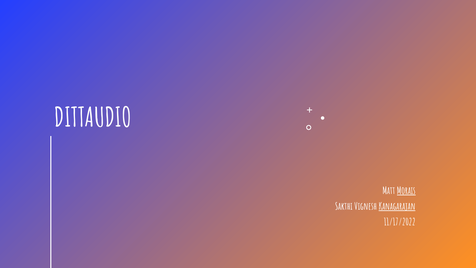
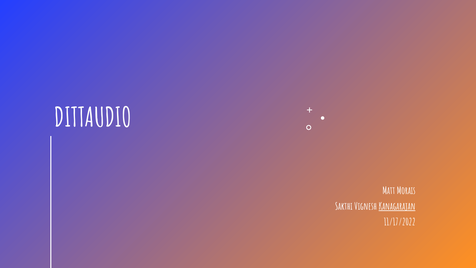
Morais underline: present -> none (406, 191)
